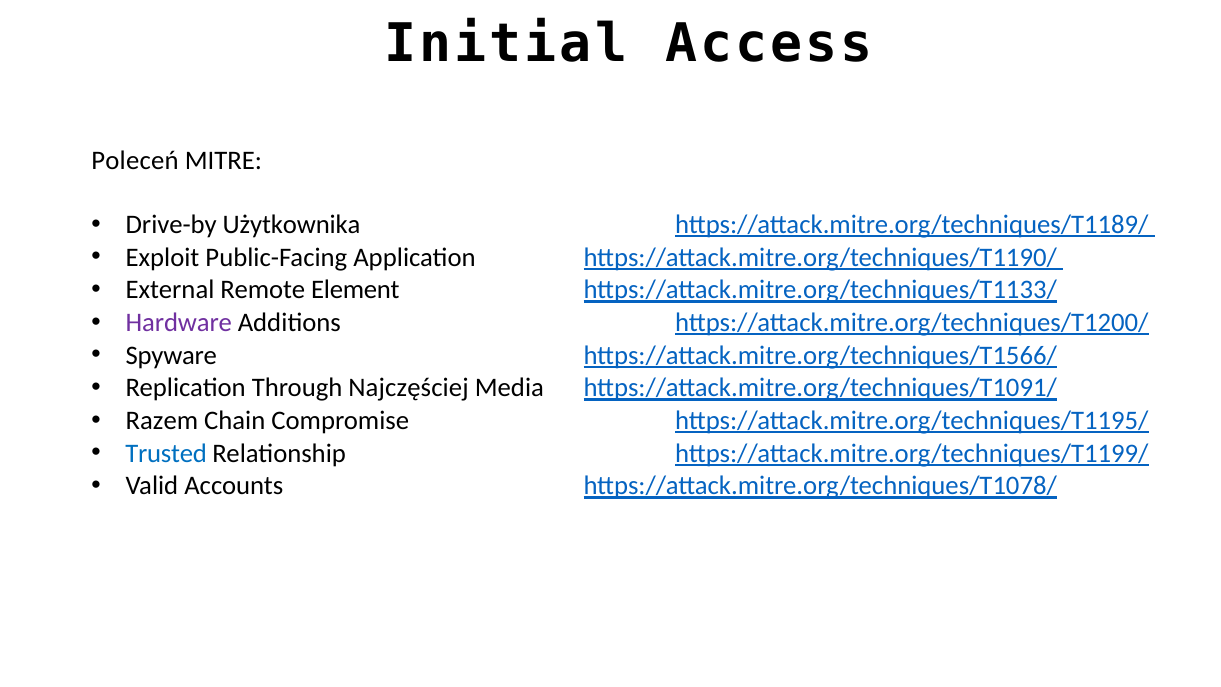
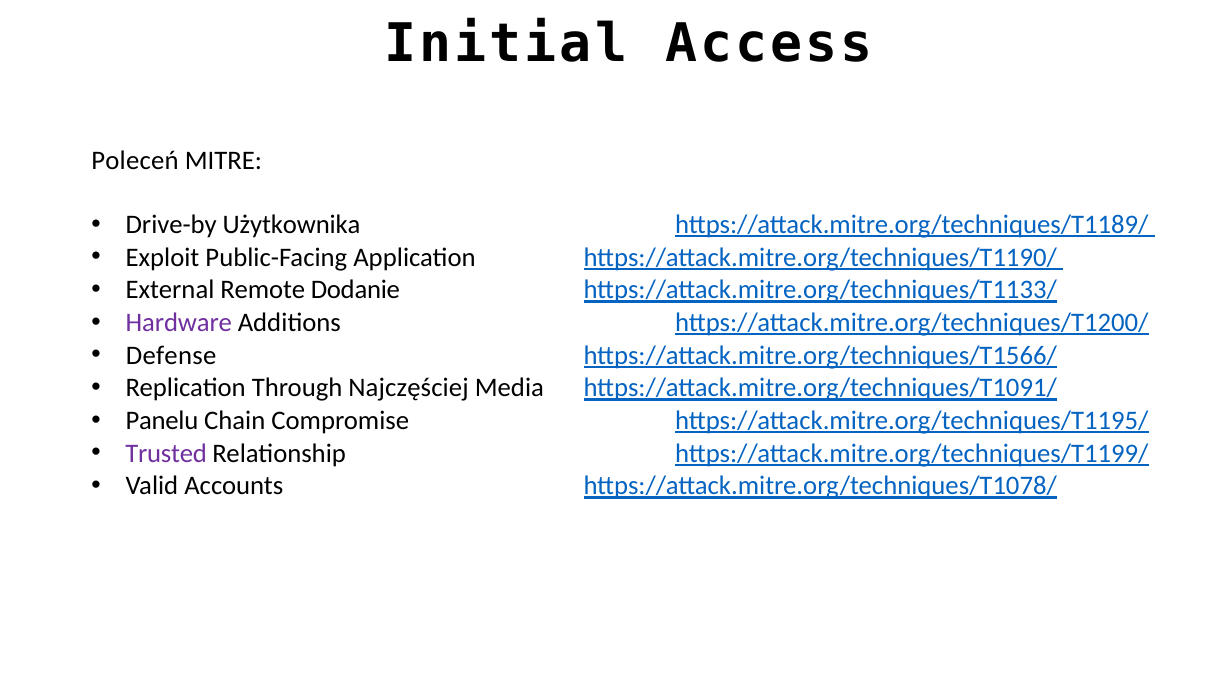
Element: Element -> Dodanie (355, 290)
Spyware: Spyware -> Defense (171, 355)
Razem: Razem -> Panelu (162, 421)
Trusted colour: blue -> purple (166, 453)
